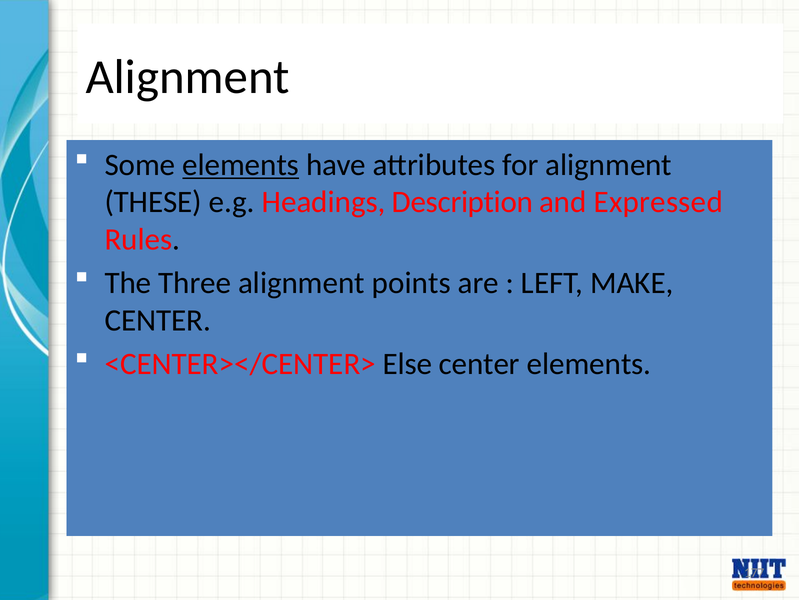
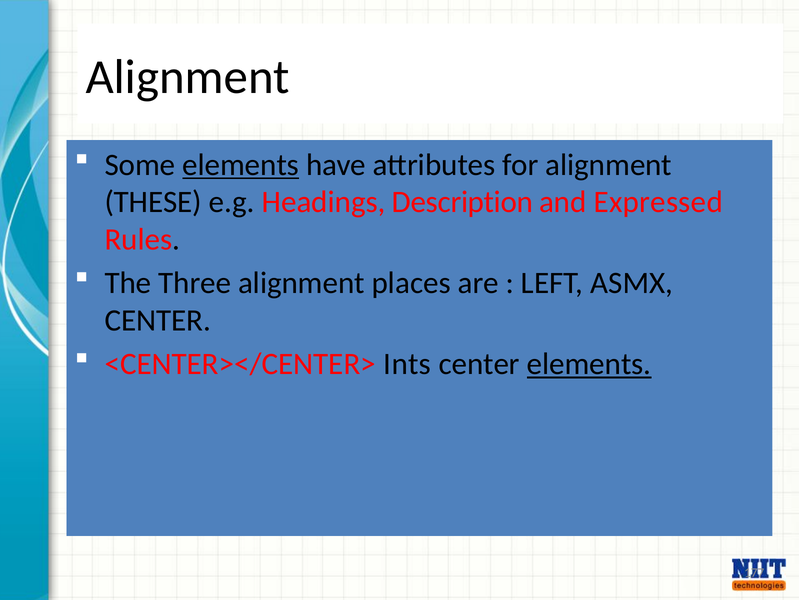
points: points -> places (411, 283)
MAKE: MAKE -> ASMX (632, 283)
Else: Else -> Ints (407, 364)
elements underline: none -> present (589, 364)
